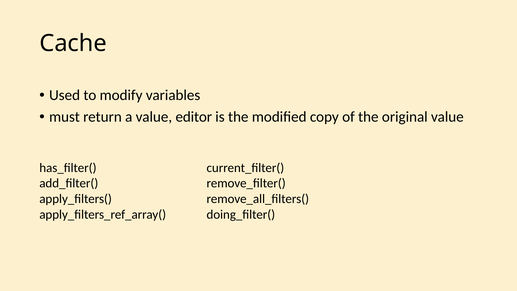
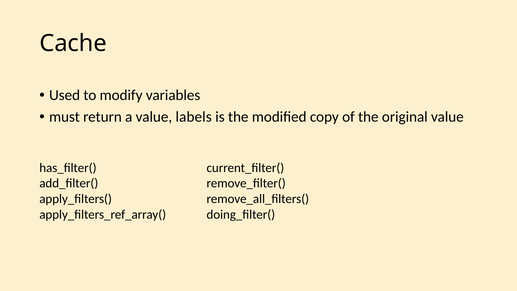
editor: editor -> labels (194, 117)
